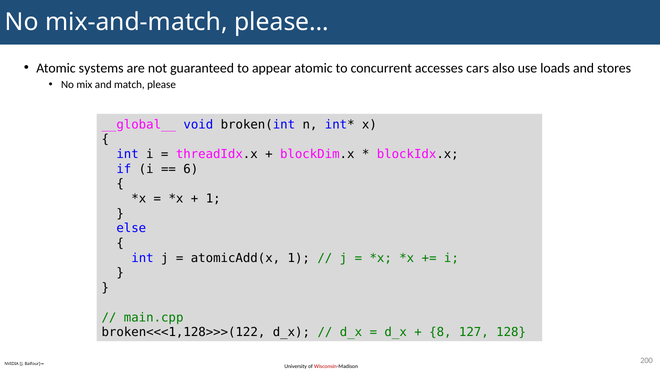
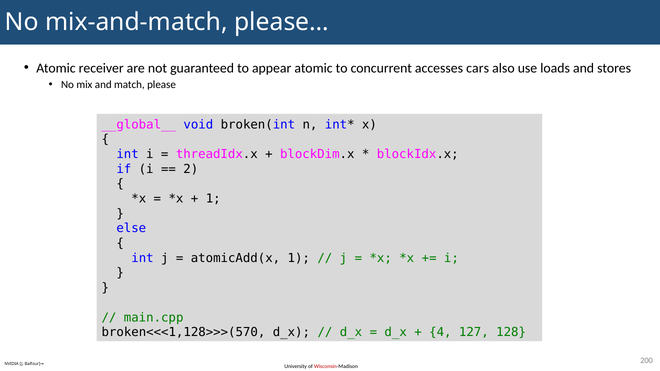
systems: systems -> receiver (101, 68)
6: 6 -> 2 (191, 169)
broken<<<1,128>>>(122: broken<<<1,128>>>(122 -> broken<<<1,128>>>(570 (183, 332)
8: 8 -> 4 (440, 332)
